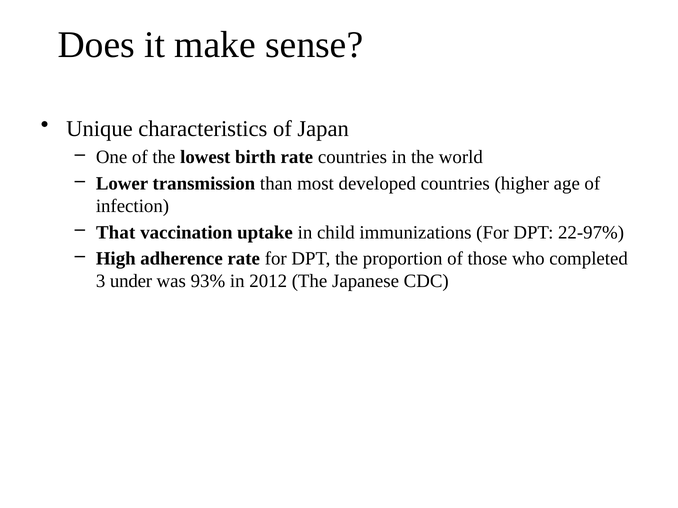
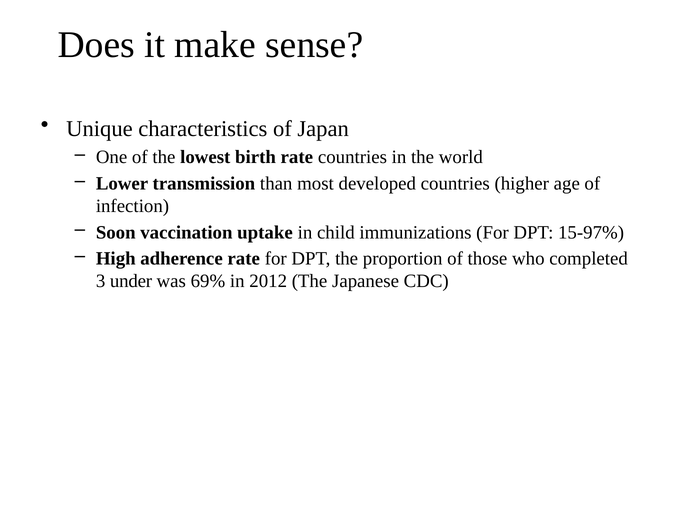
That: That -> Soon (116, 233)
22-97%: 22-97% -> 15-97% (591, 233)
93%: 93% -> 69% (208, 282)
